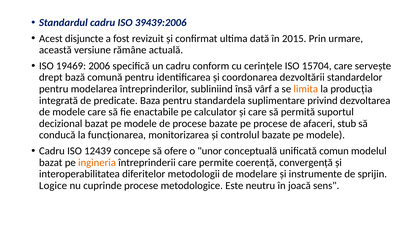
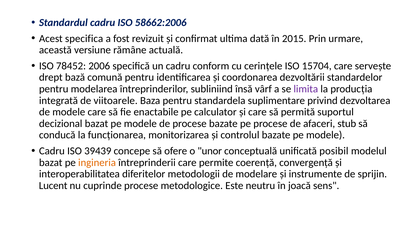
39439:2006: 39439:2006 -> 58662:2006 (161, 23)
disjuncte: disjuncte -> specifica (84, 39)
19469: 19469 -> 78452 (71, 66)
limita colour: orange -> purple (306, 89)
predicate: predicate -> viitoarele (116, 101)
12439: 12439 -> 39439 (98, 151)
comun: comun -> posibil (334, 151)
Logice: Logice -> Lucent (53, 186)
